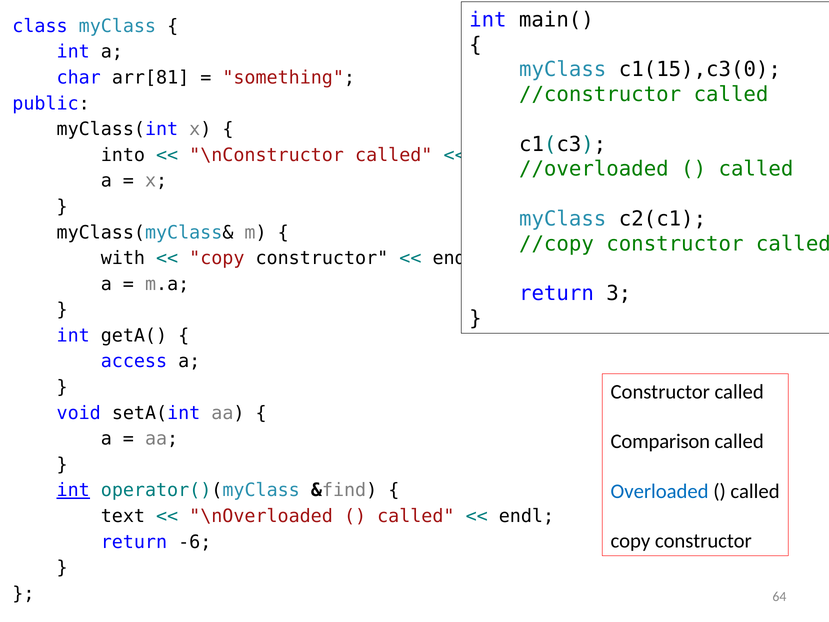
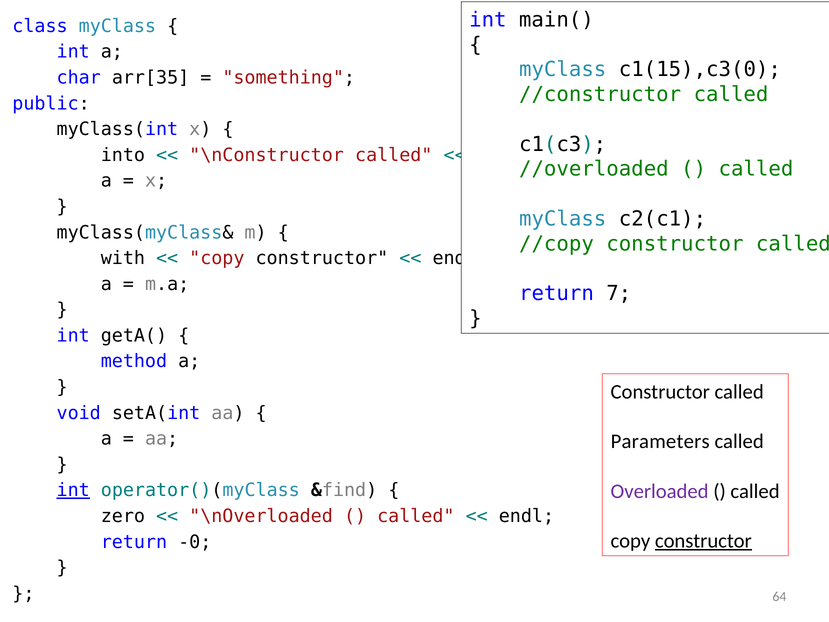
arr[81: arr[81 -> arr[35 (151, 78)
3: 3 -> 7 (619, 293)
access: access -> method (134, 361)
Comparison: Comparison -> Parameters (660, 441)
Overloaded colour: blue -> purple (660, 491)
text: text -> zero (123, 516)
constructor underline: none -> present (703, 541)
-6: -6 -> -0 (195, 542)
